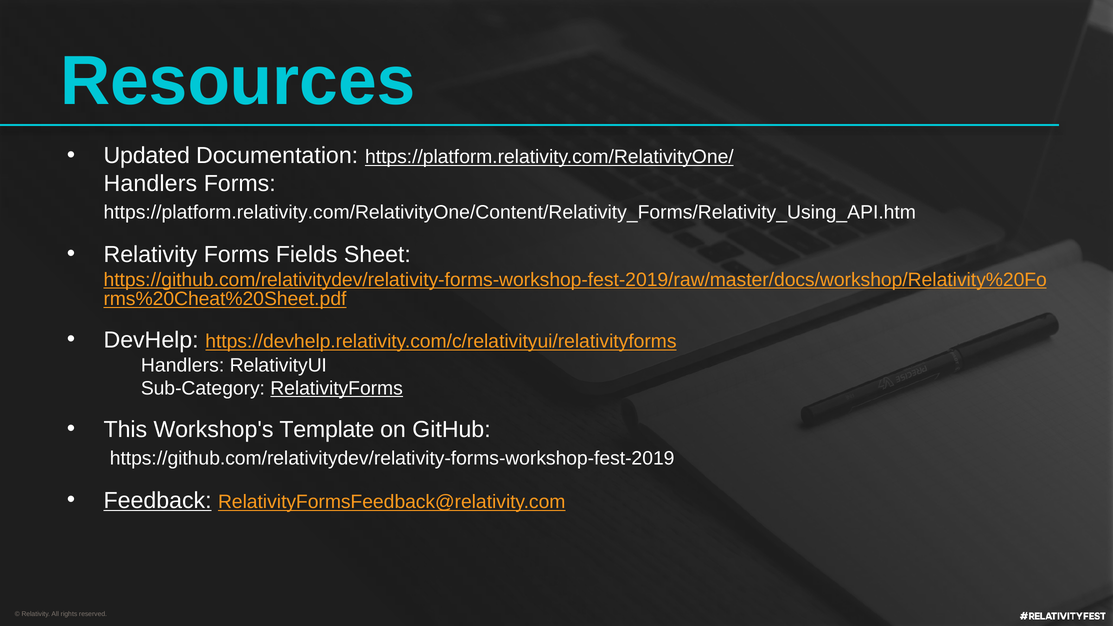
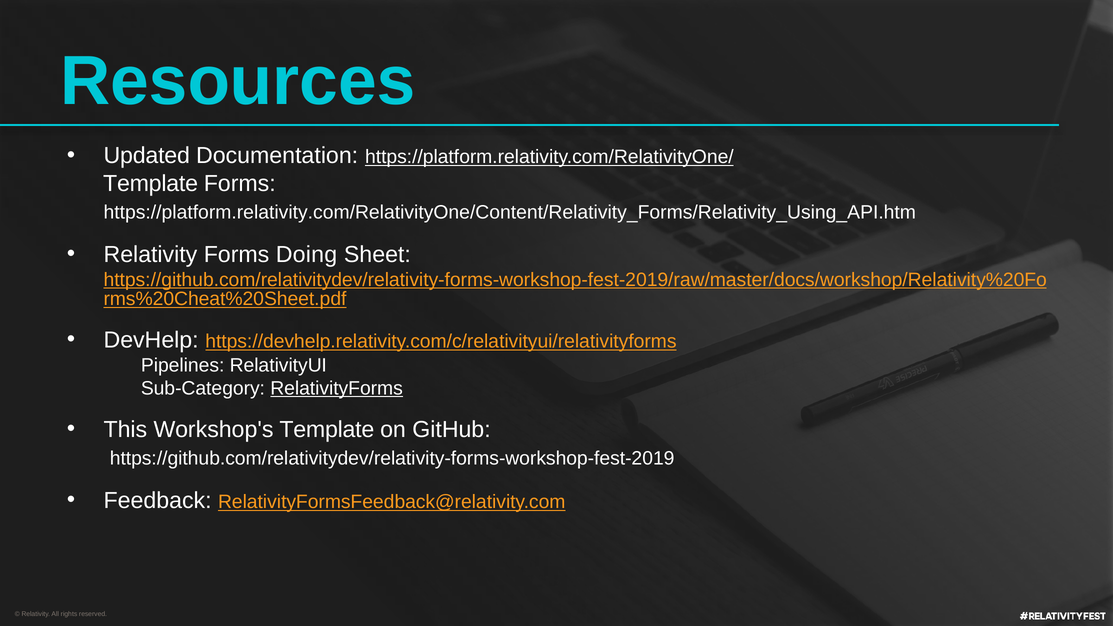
Handlers: Handlers -> Template (151, 183)
Fields: Fields -> Doing (307, 255)
Handlers: Handlers -> Pipelines (183, 365)
Feedback underline: present -> none (158, 501)
